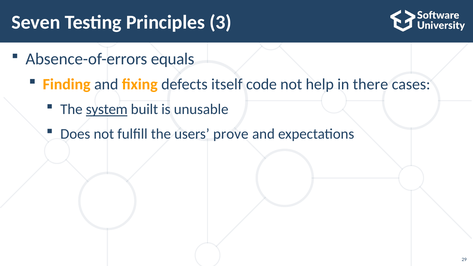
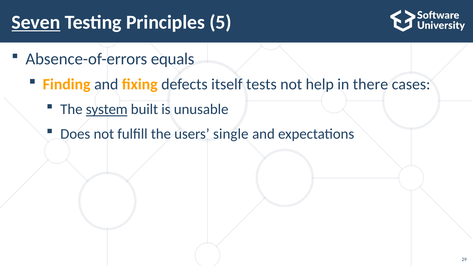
Seven underline: none -> present (36, 22)
3: 3 -> 5 (221, 22)
code: code -> tests (261, 84)
prove: prove -> single (231, 134)
